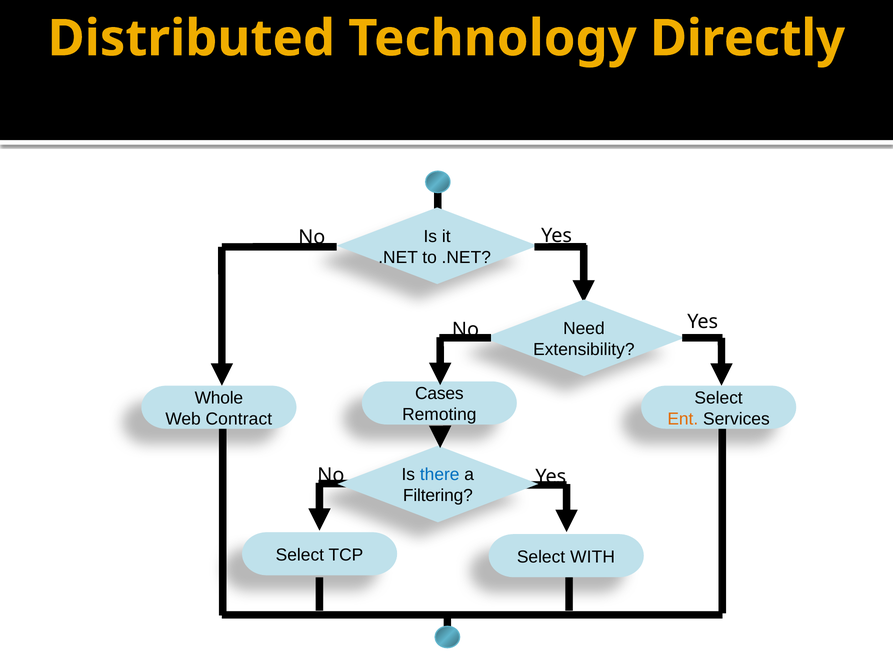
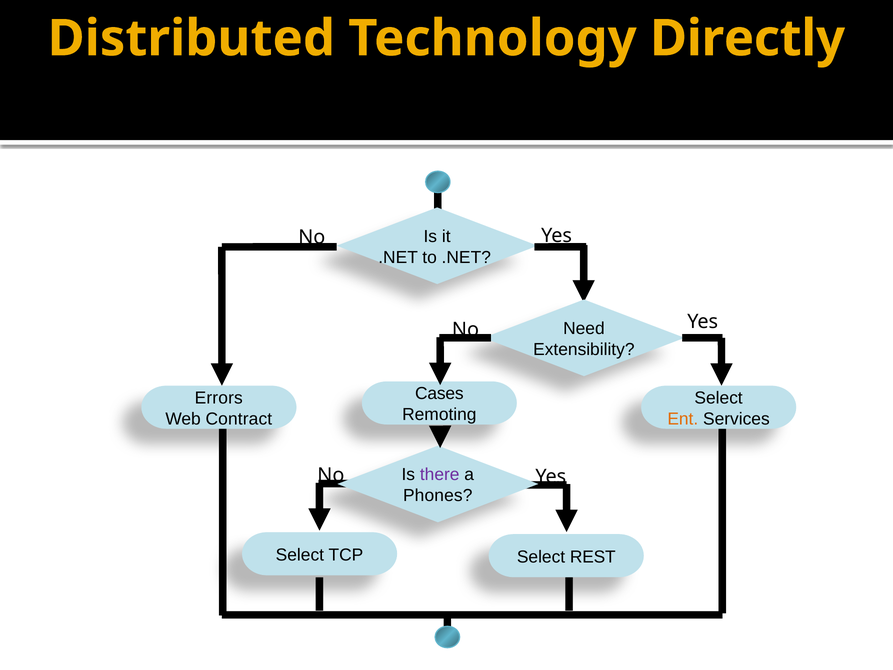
Whole: Whole -> Errors (219, 398)
there colour: blue -> purple (440, 475)
Filtering: Filtering -> Phones (438, 495)
WITH: WITH -> REST (593, 557)
